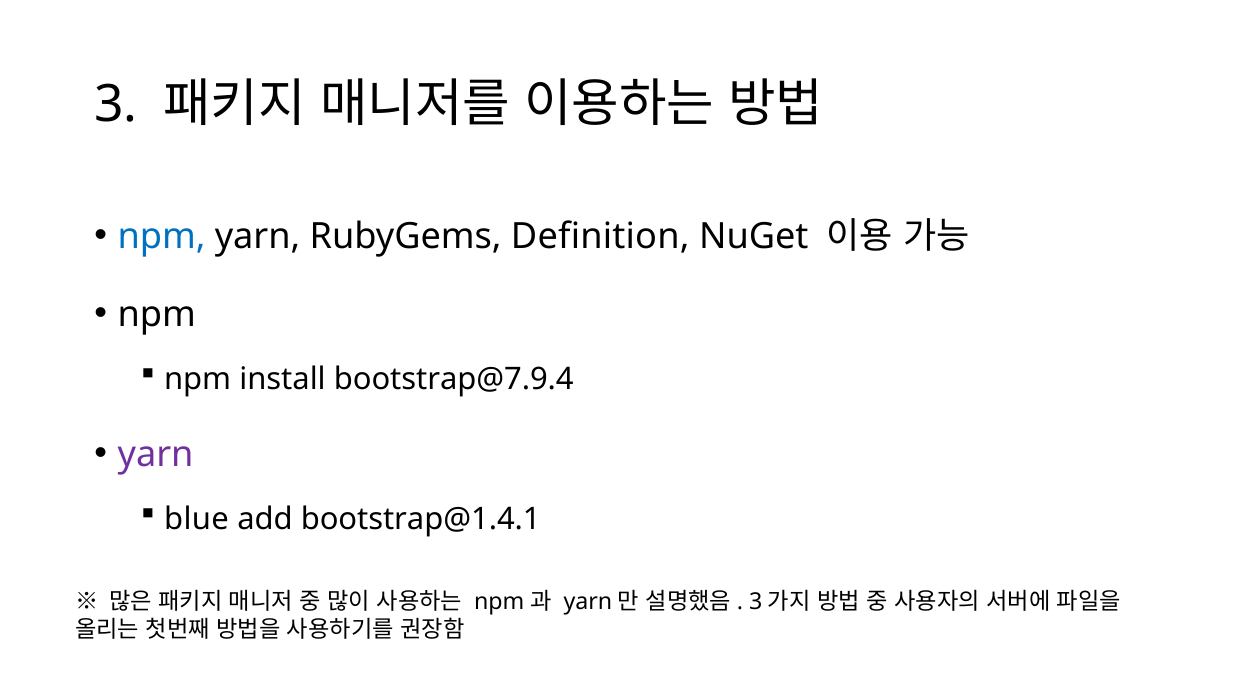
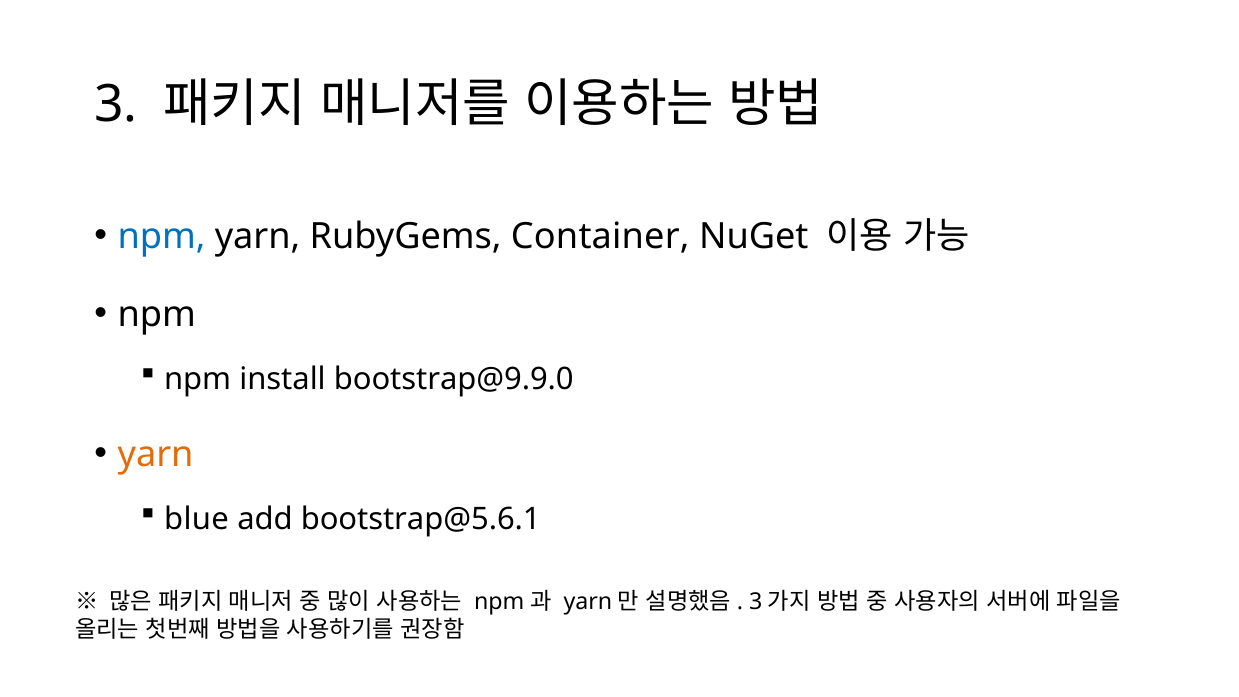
Definition: Definition -> Container (600, 236)
bootstrap@7.9.4: bootstrap@7.9.4 -> bootstrap@9.9.0 (454, 379)
yarn colour: purple -> orange (156, 454)
bootstrap@1.4.1: bootstrap@1.4.1 -> bootstrap@5.6.1 (421, 519)
